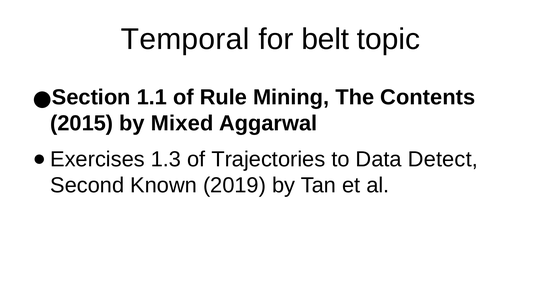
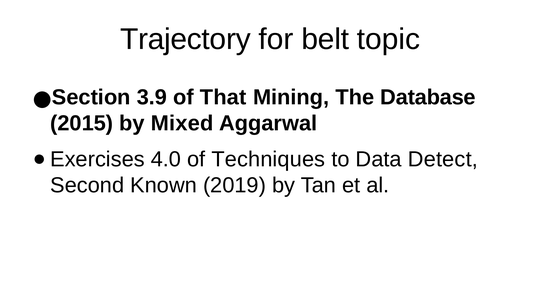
Temporal: Temporal -> Trajectory (185, 39)
1.1: 1.1 -> 3.9 (152, 97)
Rule: Rule -> That (223, 97)
Contents: Contents -> Database (428, 97)
1.3: 1.3 -> 4.0 (166, 159)
Trajectories: Trajectories -> Techniques (268, 159)
